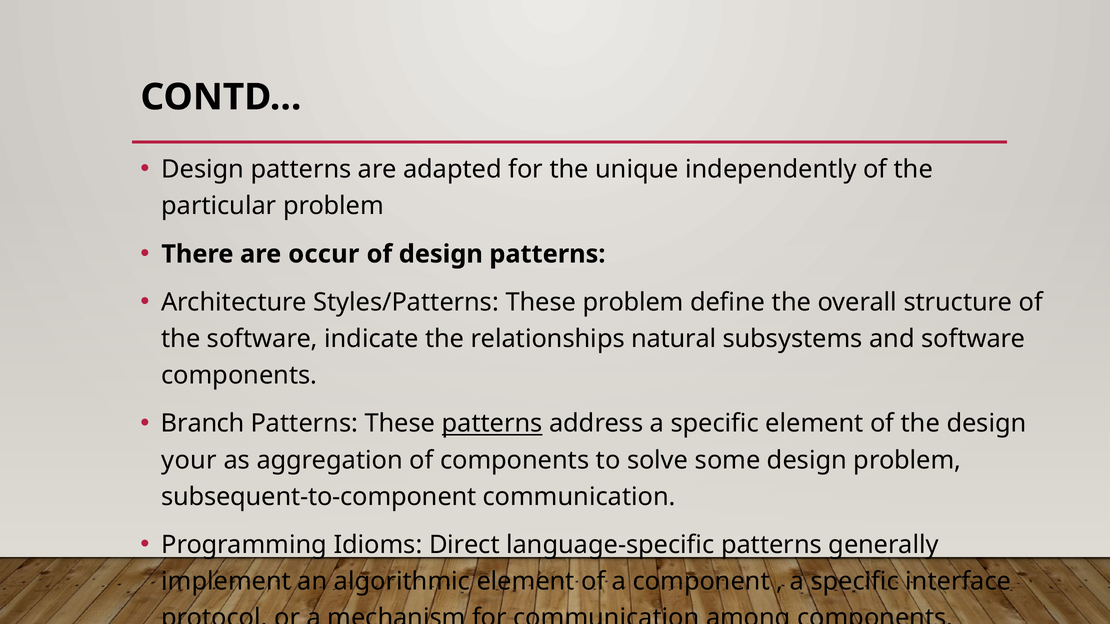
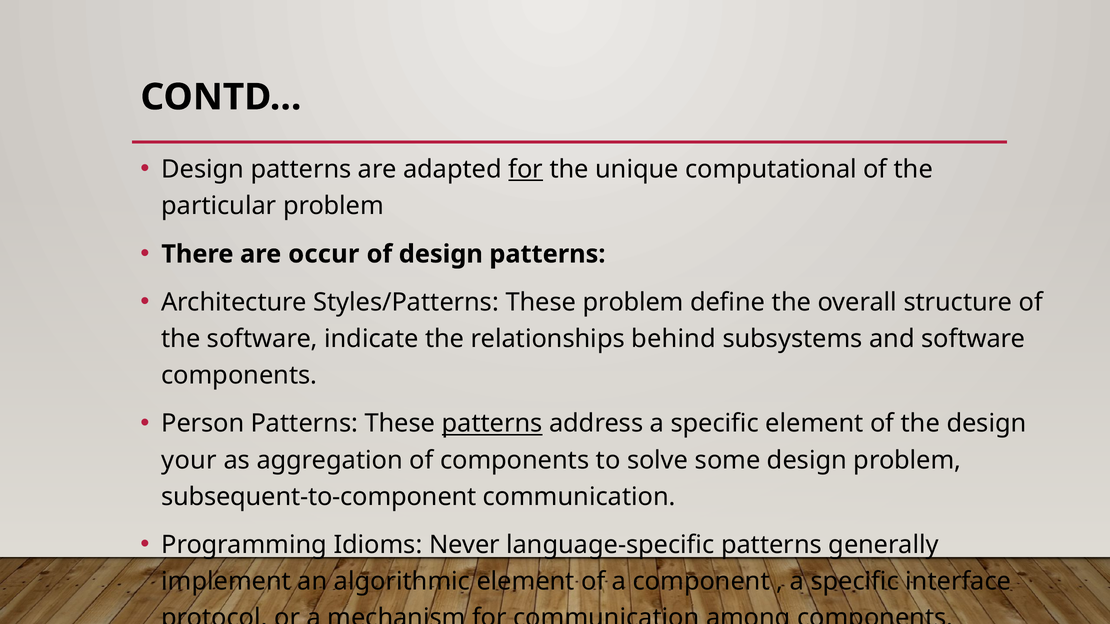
for underline: none -> present (526, 169)
independently: independently -> computational (771, 169)
natural: natural -> behind (674, 339)
Branch: Branch -> Person (203, 424)
Direct: Direct -> Never (464, 545)
